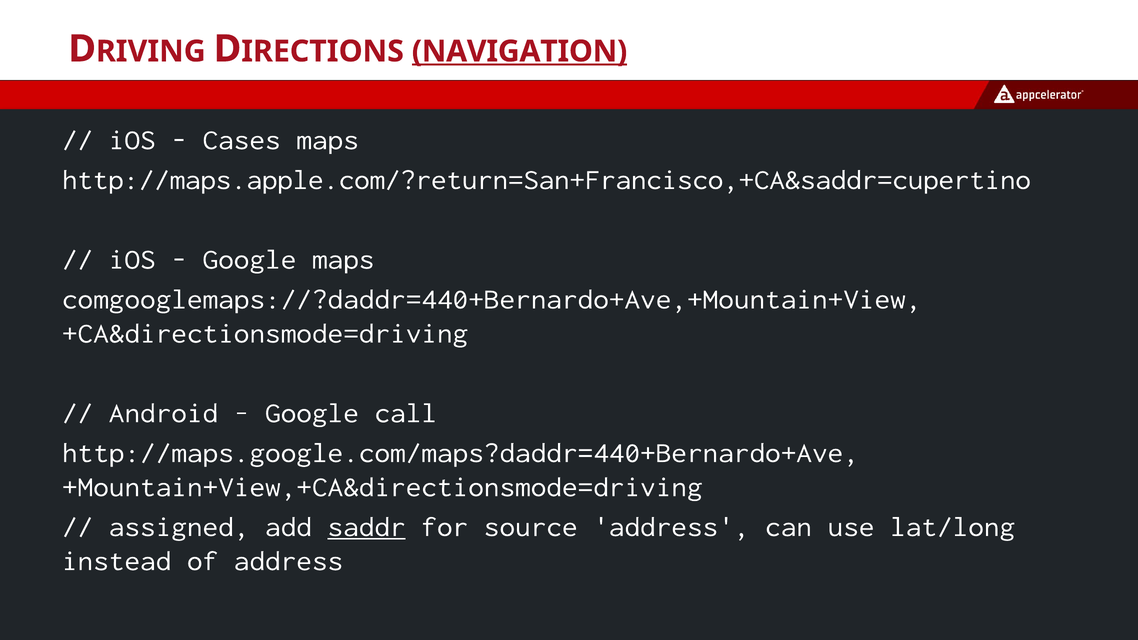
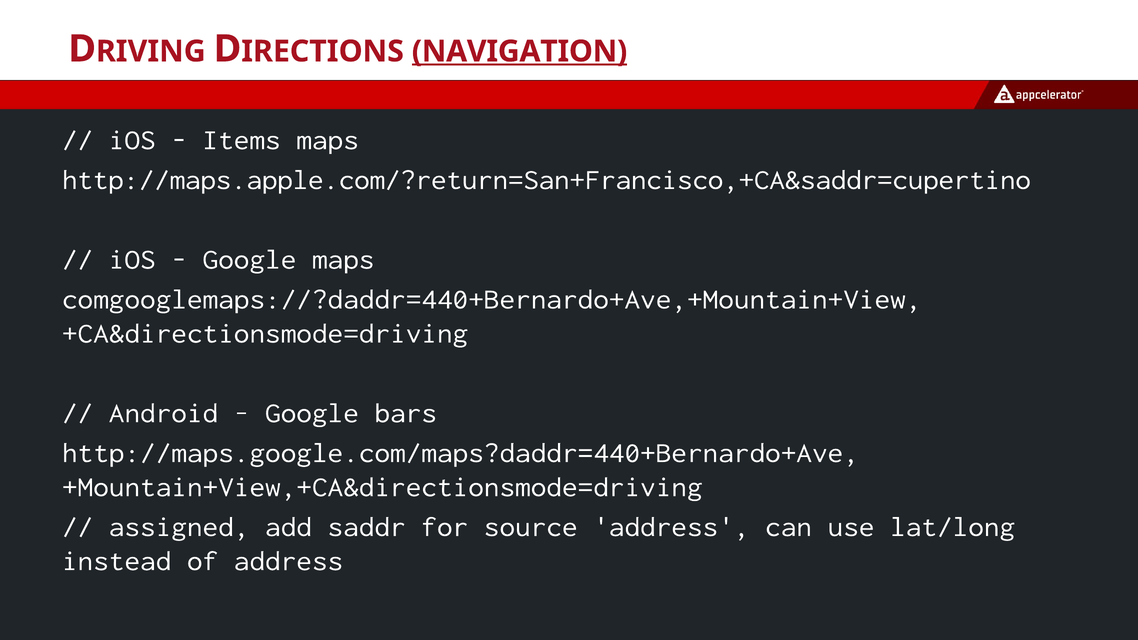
Cases: Cases -> Items (242, 140)
call: call -> bars (406, 413)
saddr underline: present -> none (367, 527)
